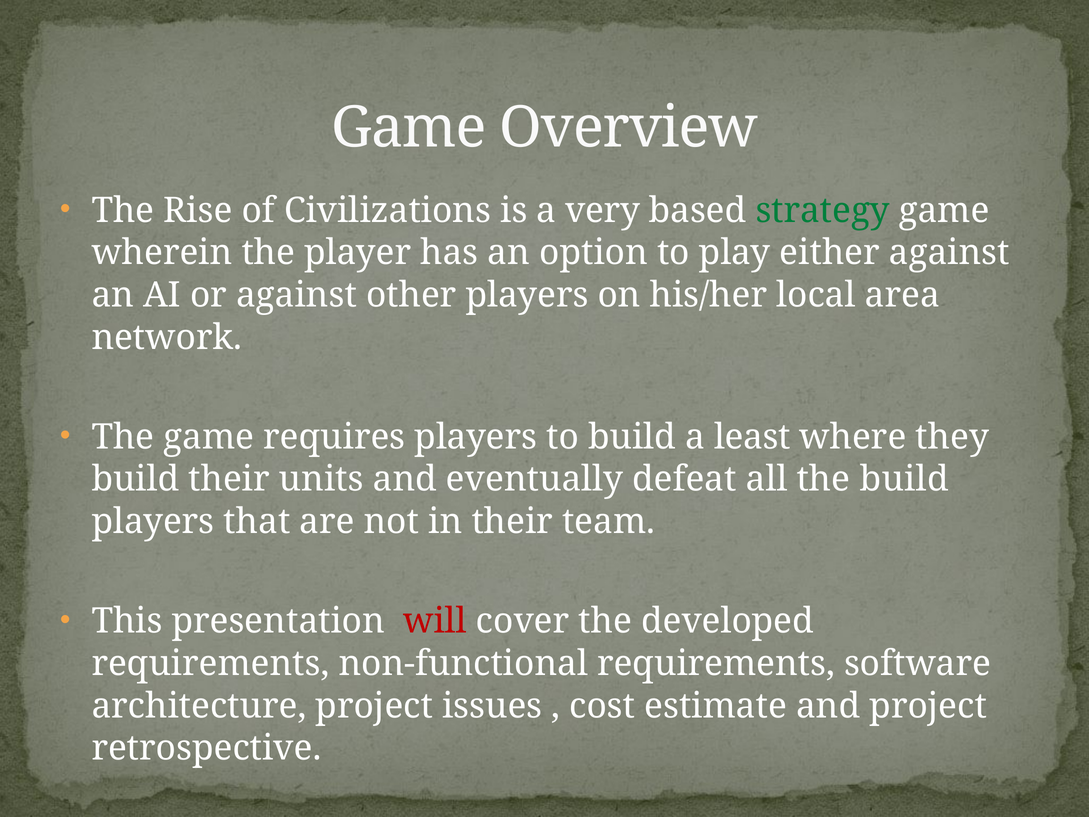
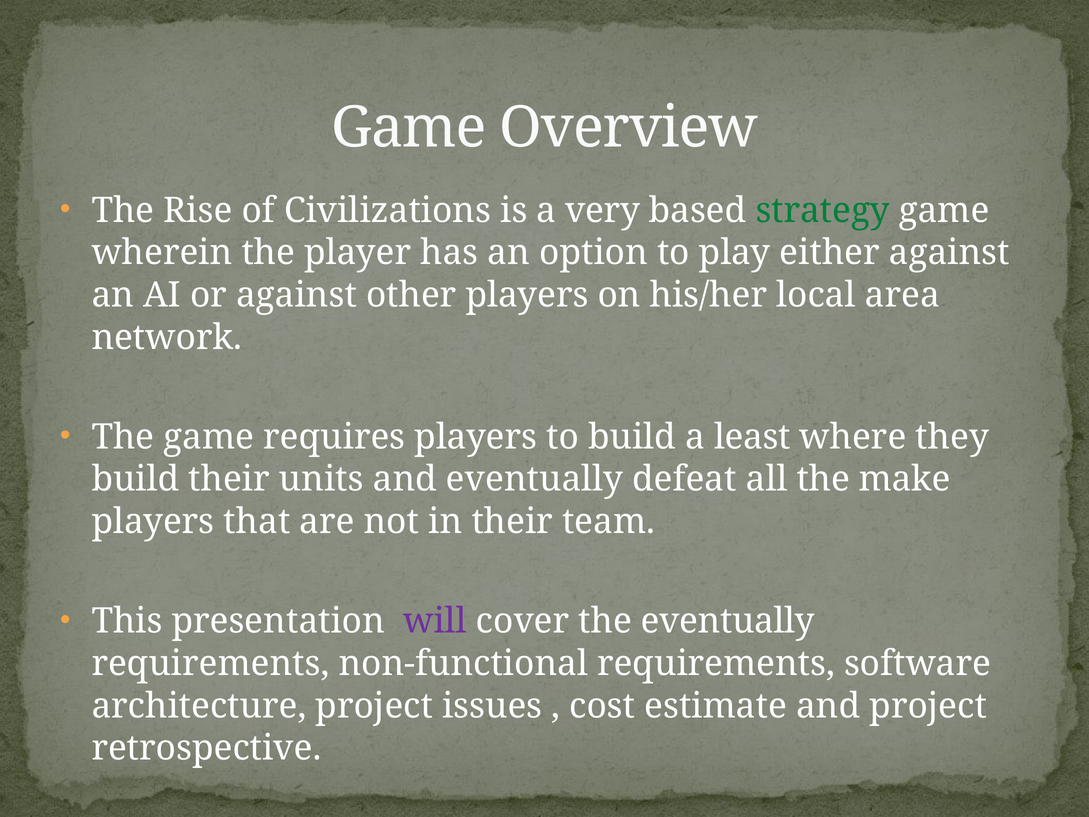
the build: build -> make (905, 479)
will colour: red -> purple (435, 621)
the developed: developed -> eventually (728, 621)
